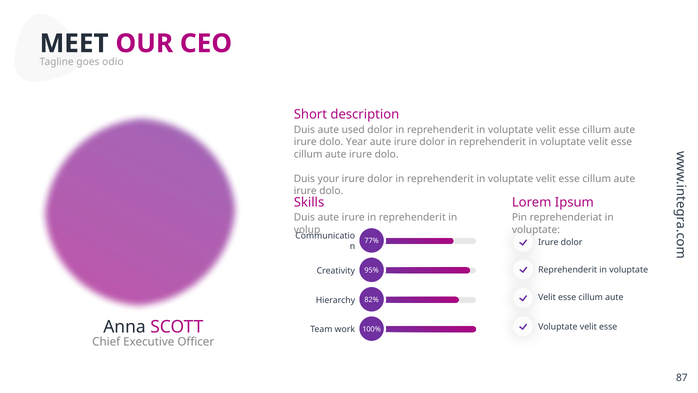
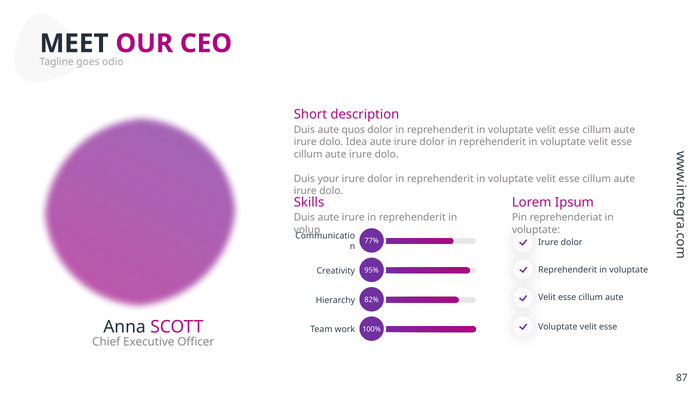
used: used -> quos (353, 130)
Year: Year -> Idea (357, 142)
